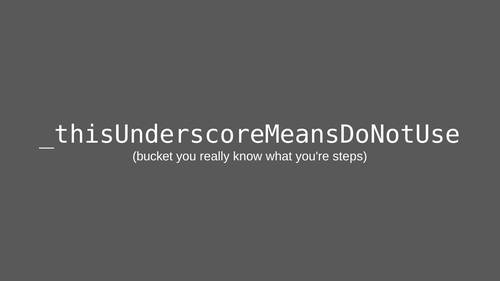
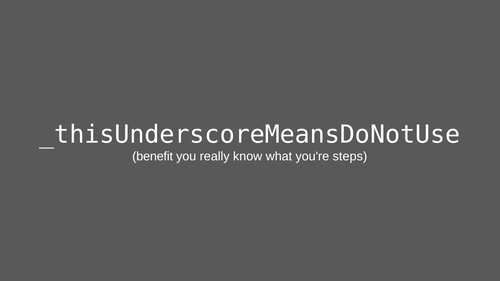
bucket: bucket -> benefit (153, 156)
